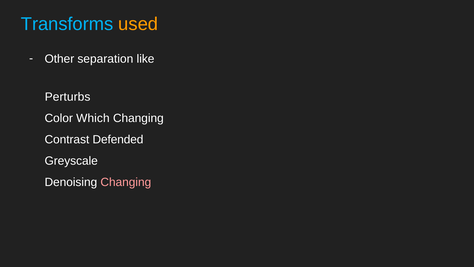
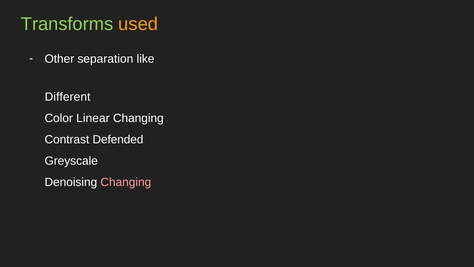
Transforms colour: light blue -> light green (67, 24)
Perturbs: Perturbs -> Different (68, 97)
Which: Which -> Linear (93, 118)
